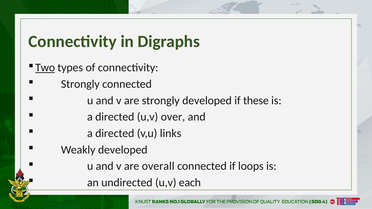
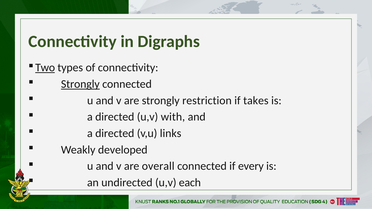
Strongly underline: none -> present (80, 84)
strongly developed: developed -> restriction (207, 101)
these: these -> takes (256, 101)
over: over -> with (173, 117)
loops: loops -> every (251, 166)
